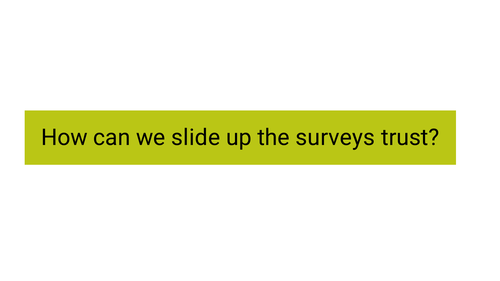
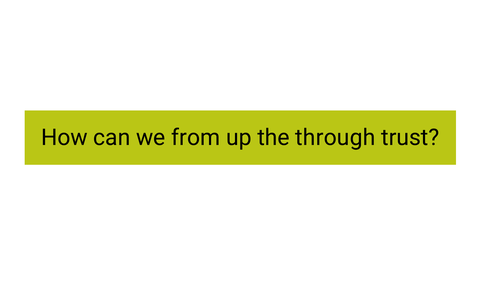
slide: slide -> from (196, 138)
surveys: surveys -> through (335, 138)
